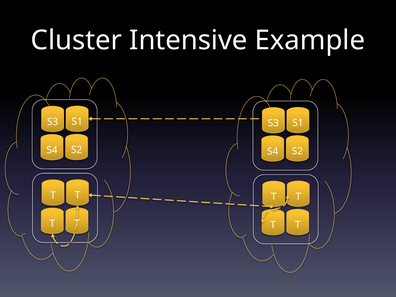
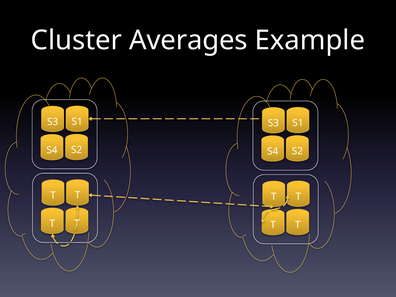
Intensive: Intensive -> Averages (188, 40)
